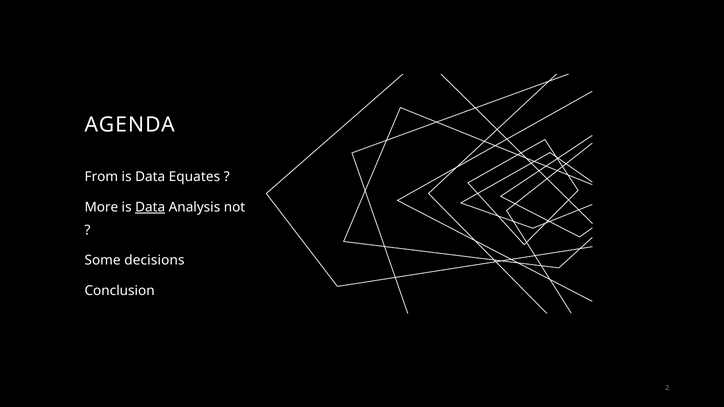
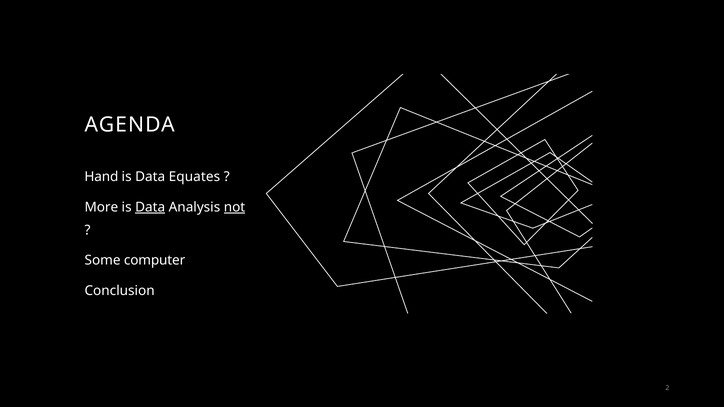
From: From -> Hand (101, 177)
not underline: none -> present (235, 207)
decisions: decisions -> computer (155, 261)
